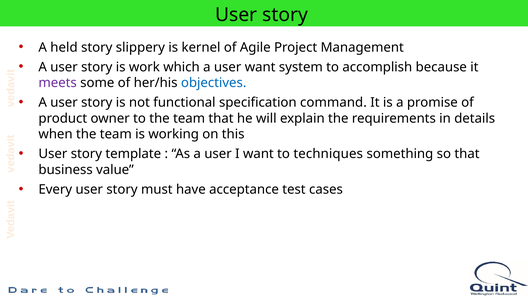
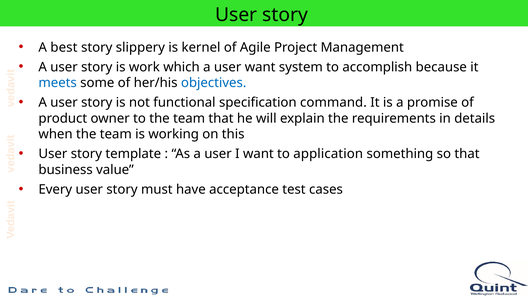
held: held -> best (64, 47)
meets colour: purple -> blue (58, 83)
techniques: techniques -> application (328, 154)
